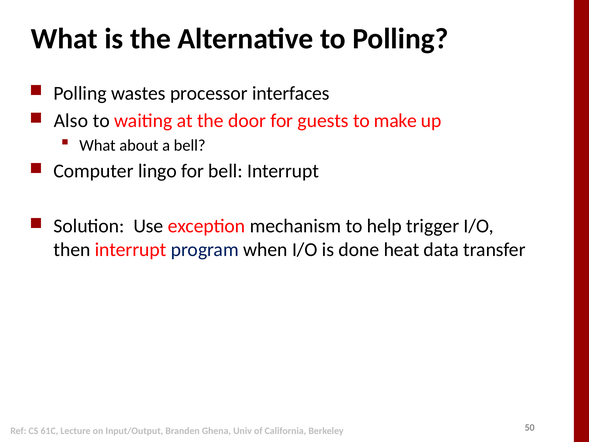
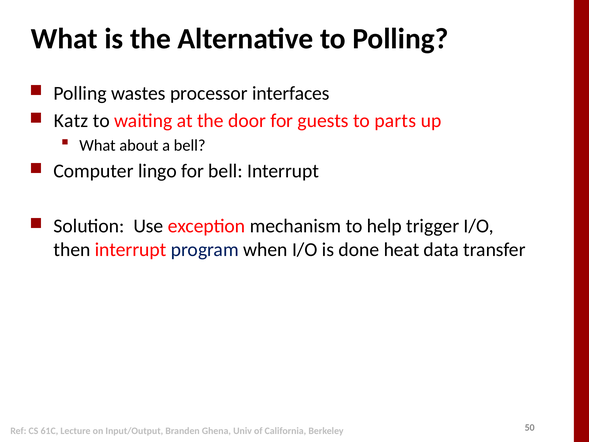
Also: Also -> Katz (71, 121)
make: make -> parts (395, 121)
